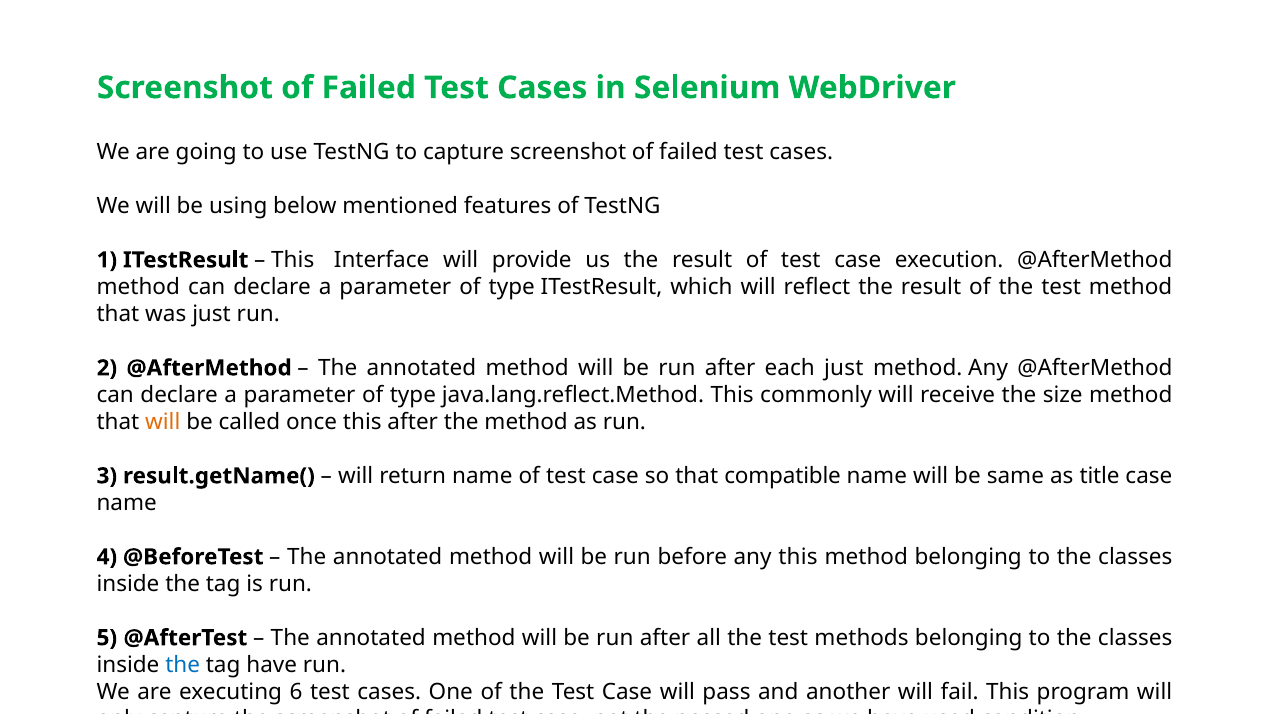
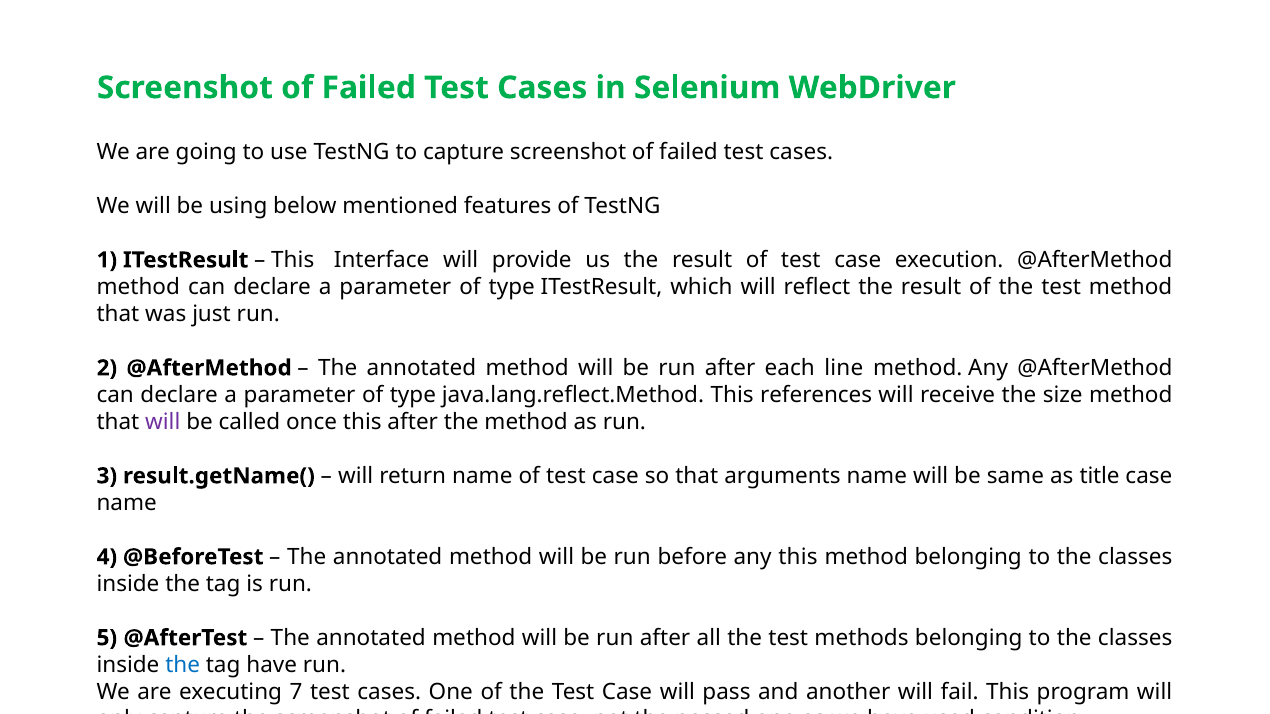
each just: just -> line (844, 368)
commonly: commonly -> references (816, 395)
will colour: orange -> purple (163, 422)
compatible: compatible -> arguments (782, 476)
6: 6 -> 7 (296, 692)
